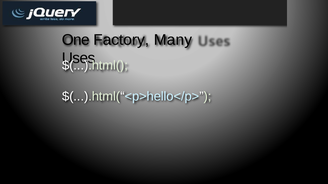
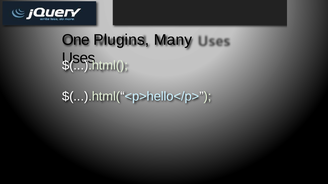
Factory: Factory -> Plugins (121, 40)
